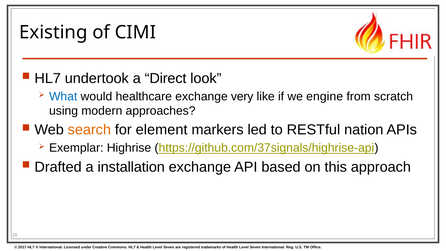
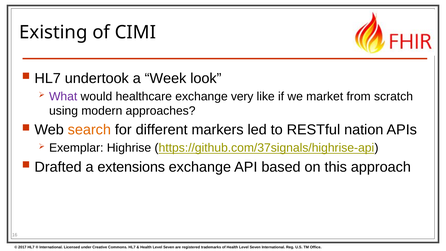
Direct: Direct -> Week (166, 78)
What colour: blue -> purple (63, 96)
engine: engine -> market (325, 96)
element: element -> different (162, 130)
installation: installation -> extensions (131, 167)
